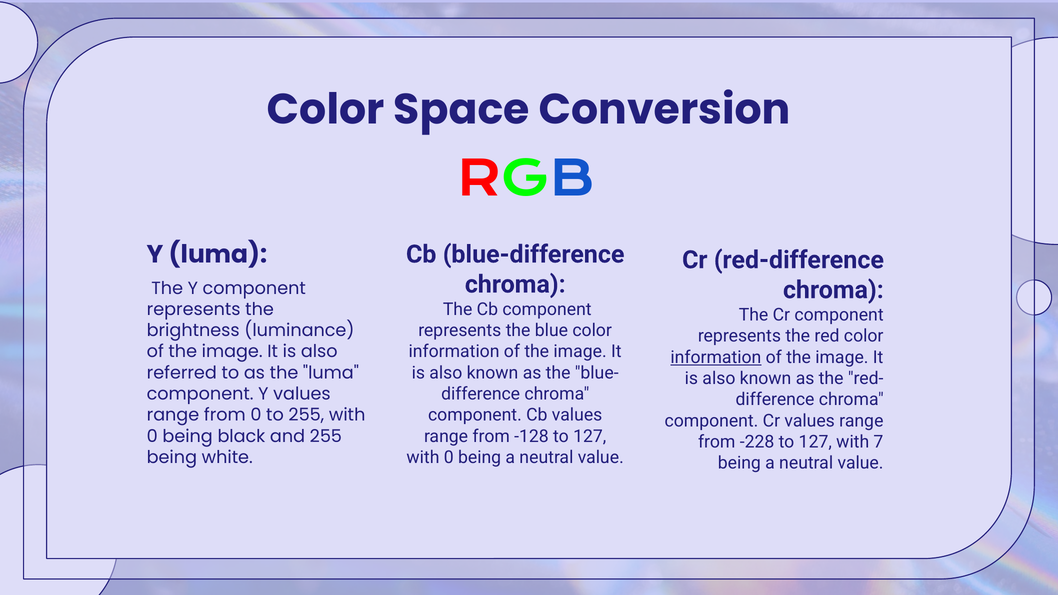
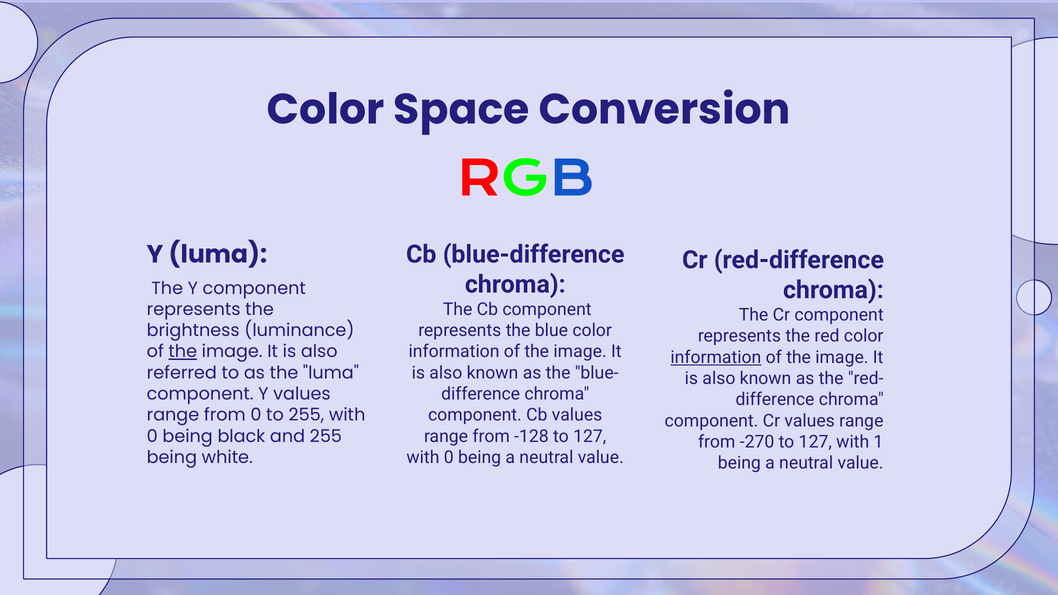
the underline: none -> present (183, 352)
-228: -228 -> -270 (757, 442)
7: 7 -> 1 (878, 442)
